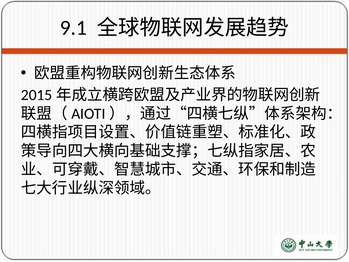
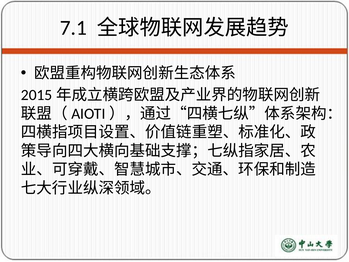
9.1: 9.1 -> 7.1 (73, 28)
